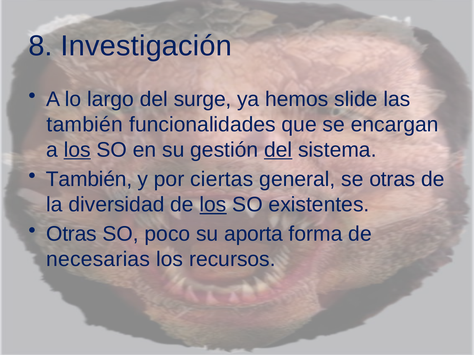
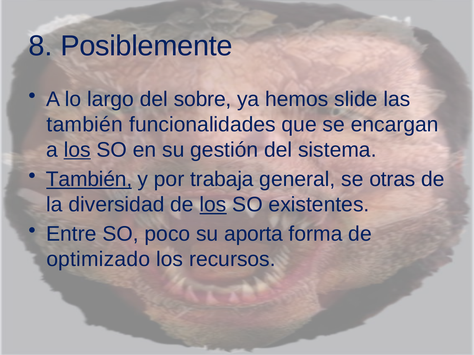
Investigación: Investigación -> Posiblemente (147, 46)
surge: surge -> sobre (203, 99)
del underline: present -> none (278, 150)
También underline: none -> present (89, 180)
ciertas: ciertas -> trabaja (222, 180)
Otras: Otras -> Entre (71, 234)
necesarias: necesarias -> optimizado (98, 260)
